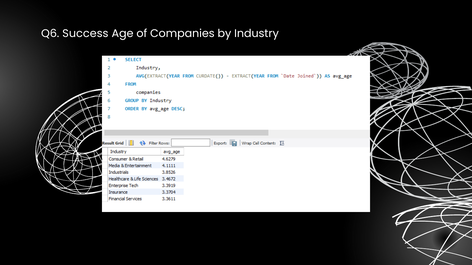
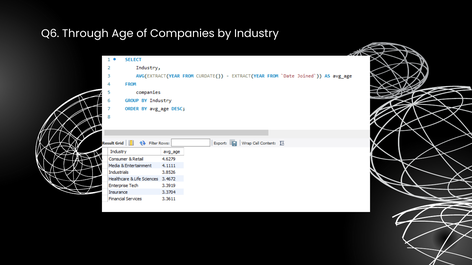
Success: Success -> Through (85, 34)
